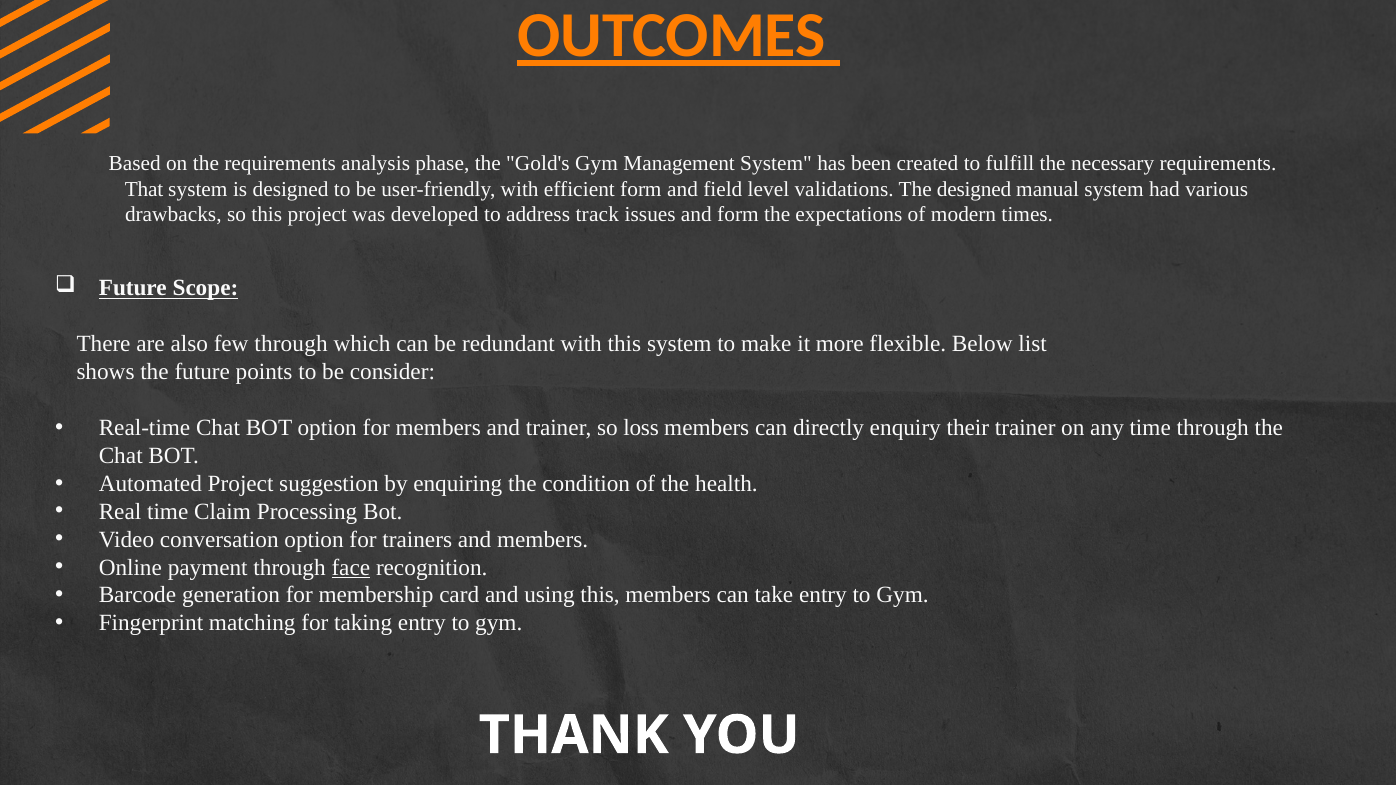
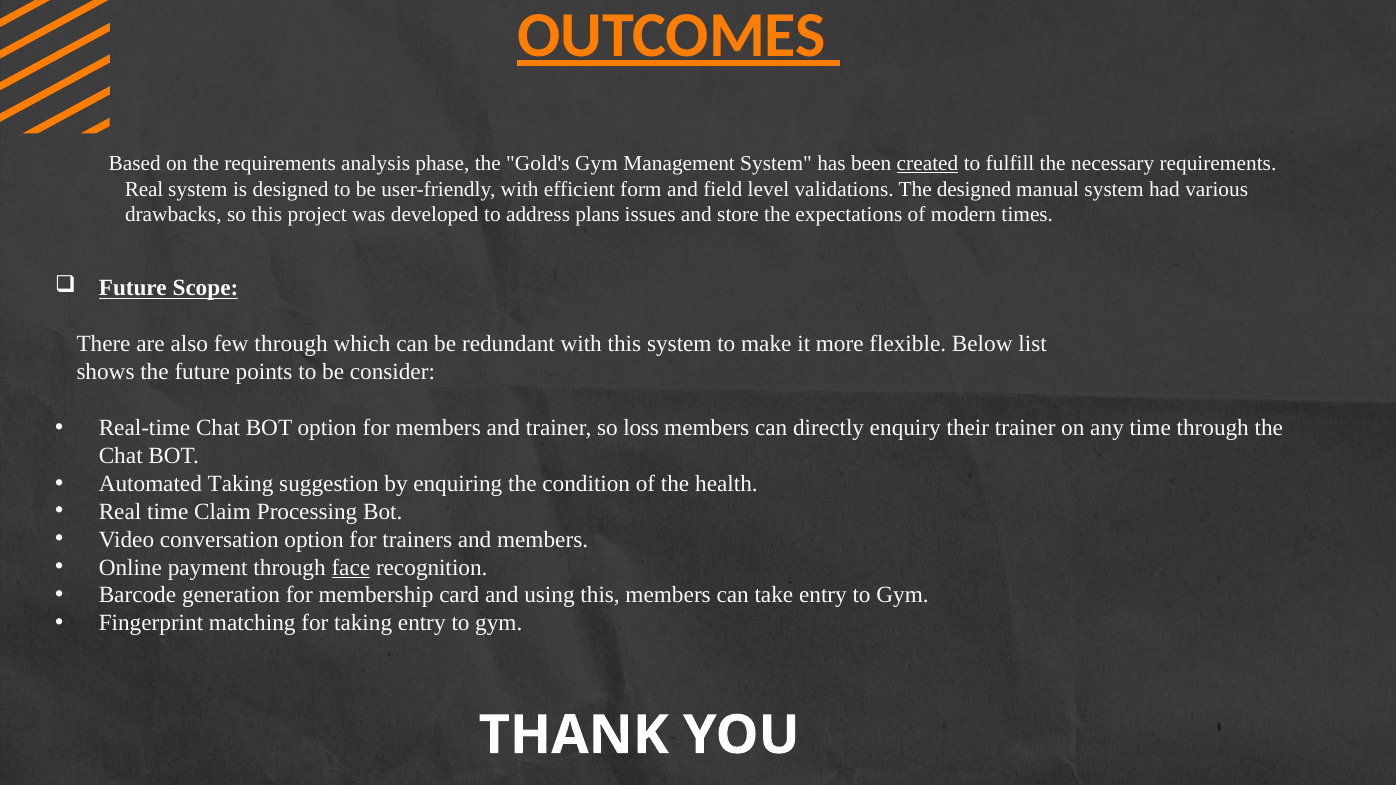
created underline: none -> present (928, 164)
That: That -> Real (144, 189)
track: track -> plans (597, 215)
and form: form -> store (738, 215)
Automated Project: Project -> Taking (241, 484)
